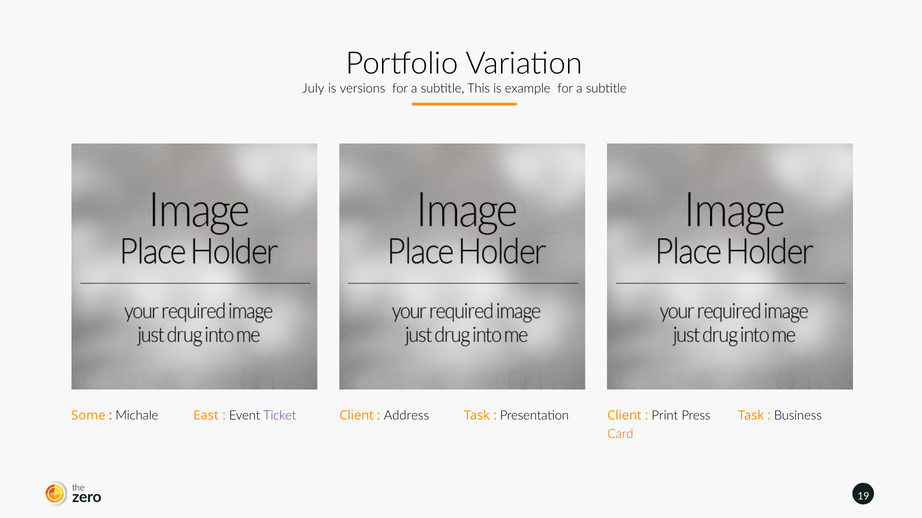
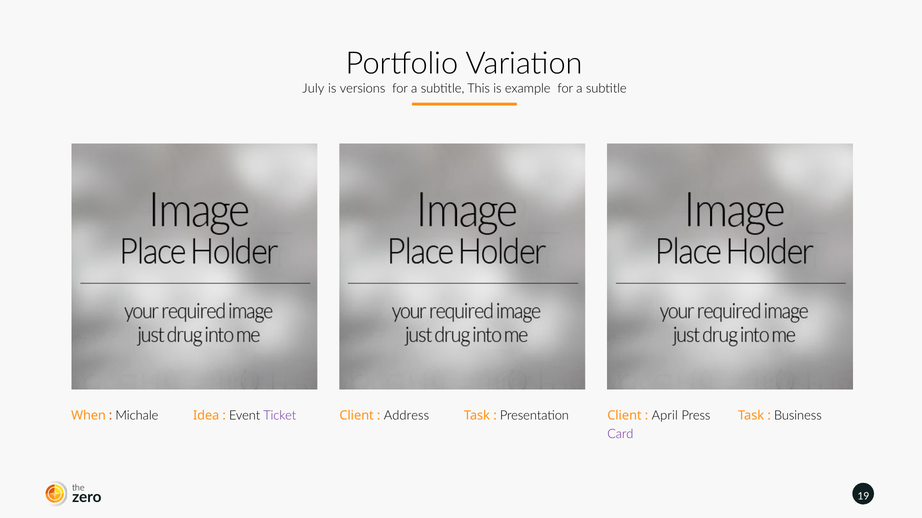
Some: Some -> When (89, 416)
East: East -> Idea (206, 416)
Print: Print -> April (665, 416)
Card colour: orange -> purple (620, 434)
